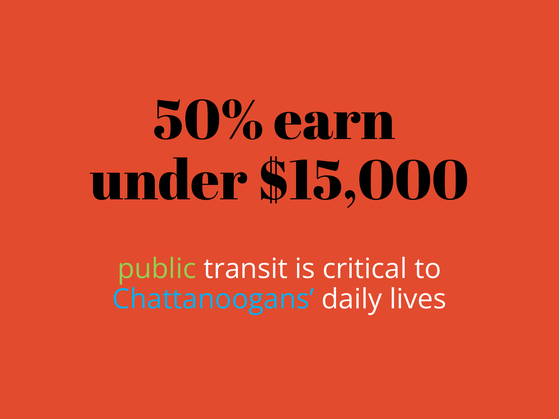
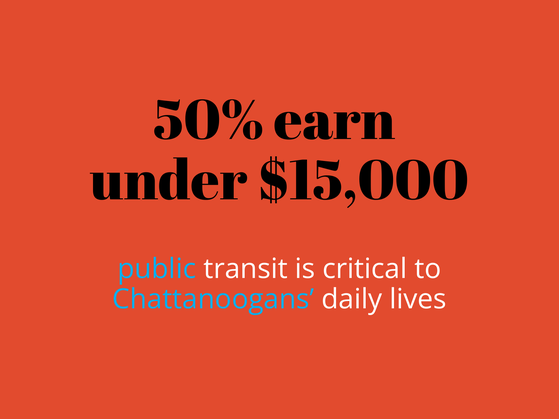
public colour: light green -> light blue (157, 269)
